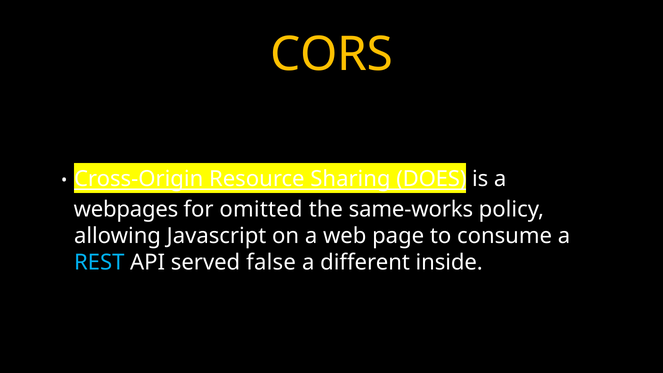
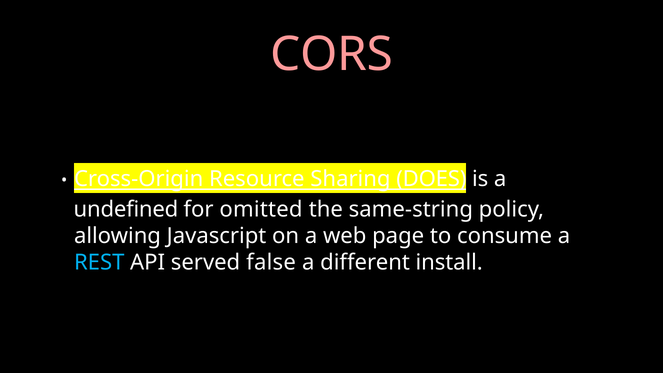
CORS colour: yellow -> pink (332, 54)
webpages: webpages -> undefined (126, 209)
same-works: same-works -> same-string (411, 209)
inside: inside -> install (449, 262)
